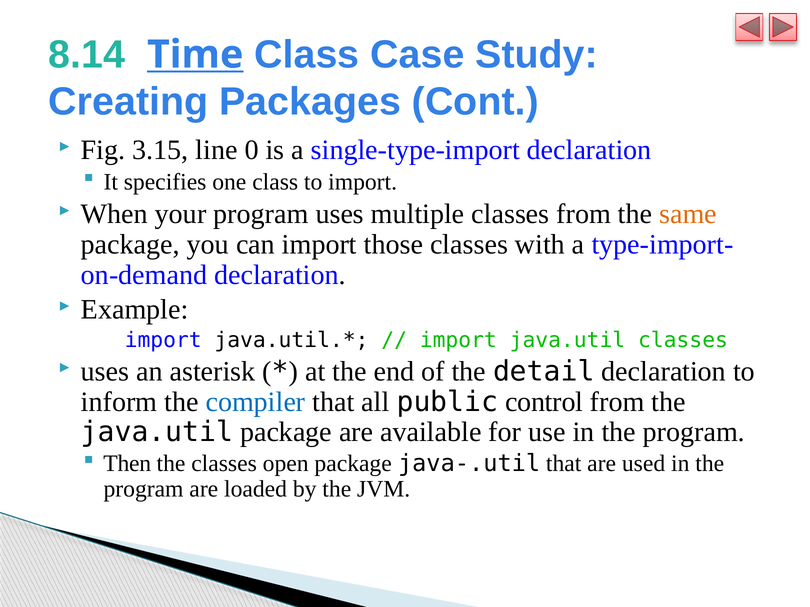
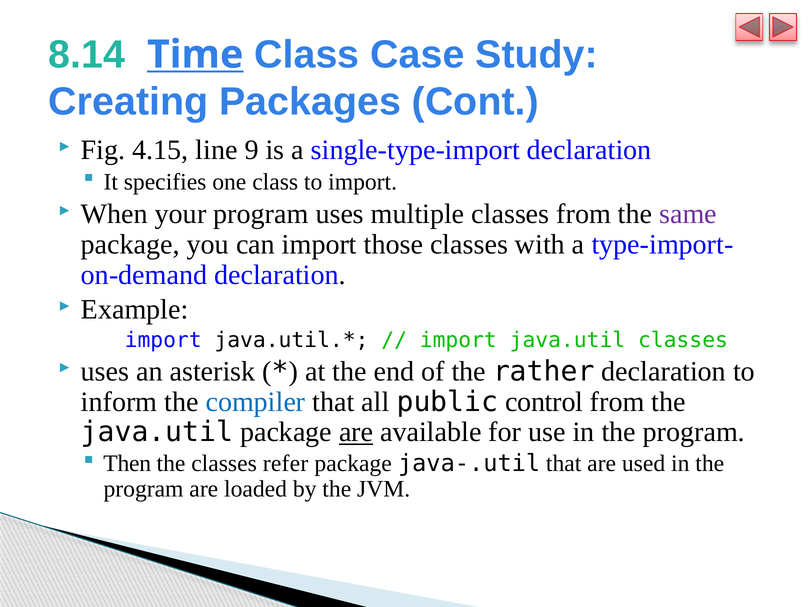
3.15: 3.15 -> 4.15 (160, 150)
0: 0 -> 9 (252, 150)
same colour: orange -> purple (688, 214)
detail: detail -> rather (544, 372)
are underline: none -> present (356, 432)
open: open -> refer (286, 464)
